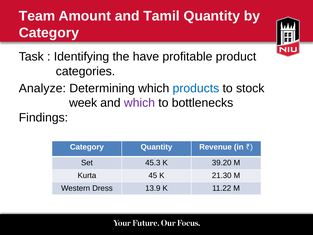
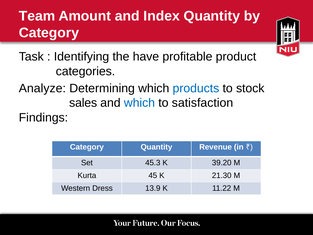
Tamil: Tamil -> Index (162, 16)
week: week -> sales (83, 103)
which colour: purple -> blue (139, 103)
bottlenecks: bottlenecks -> satisfaction (203, 103)
